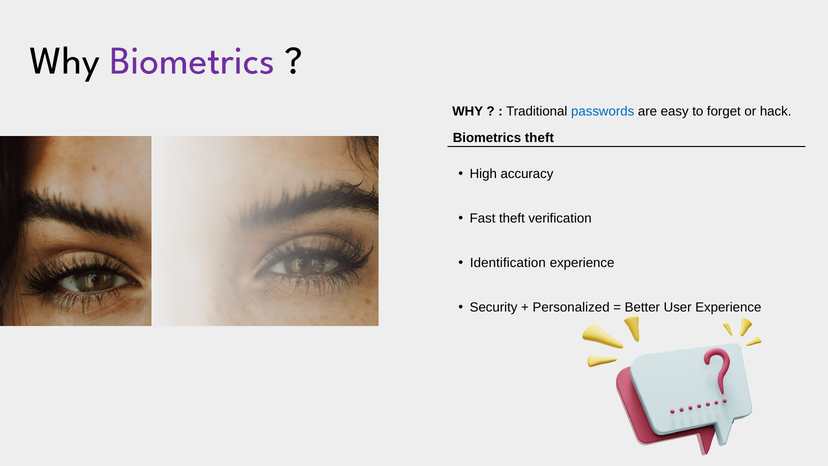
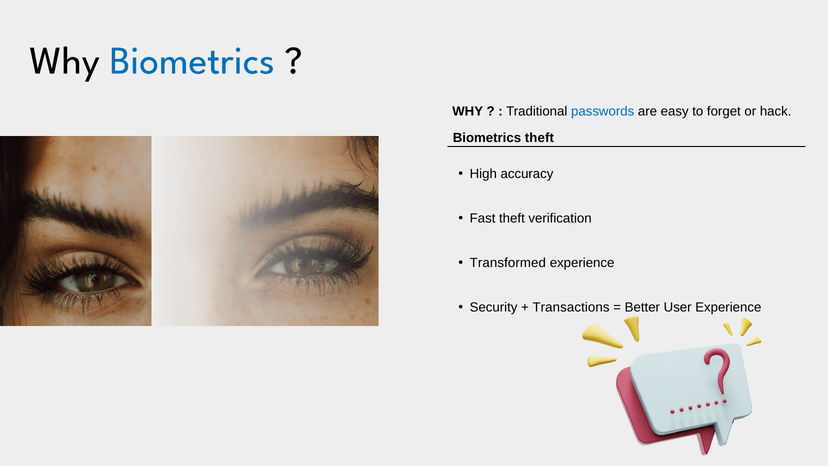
Biometrics colour: purple -> blue (192, 61)
Identification: Identification -> Transformed (508, 263)
Personalized: Personalized -> Transactions (571, 307)
